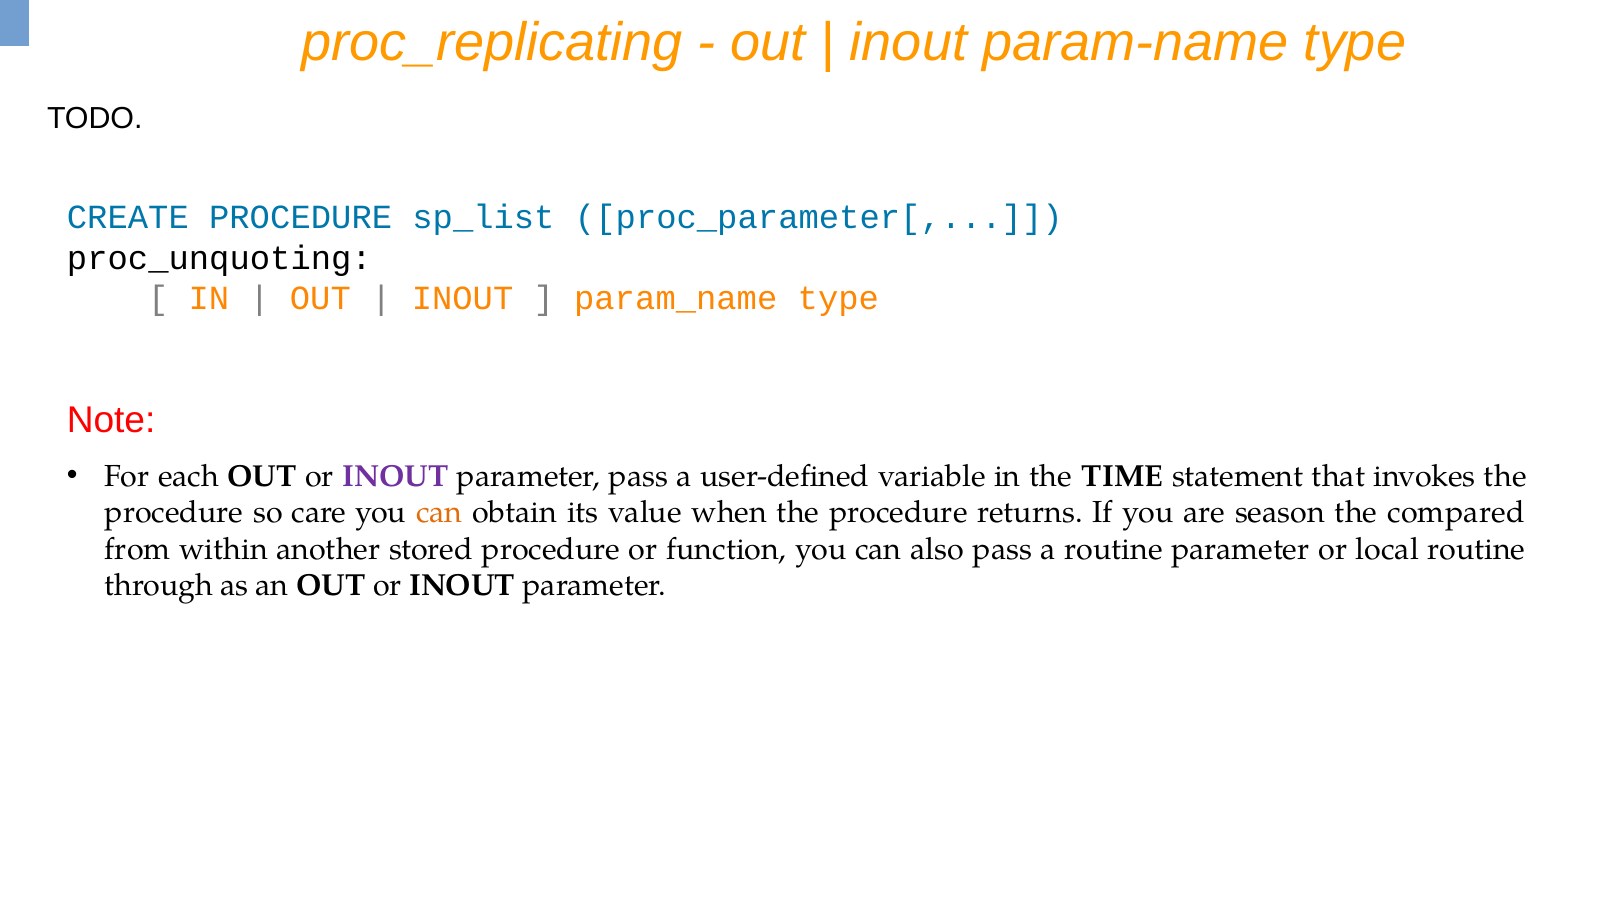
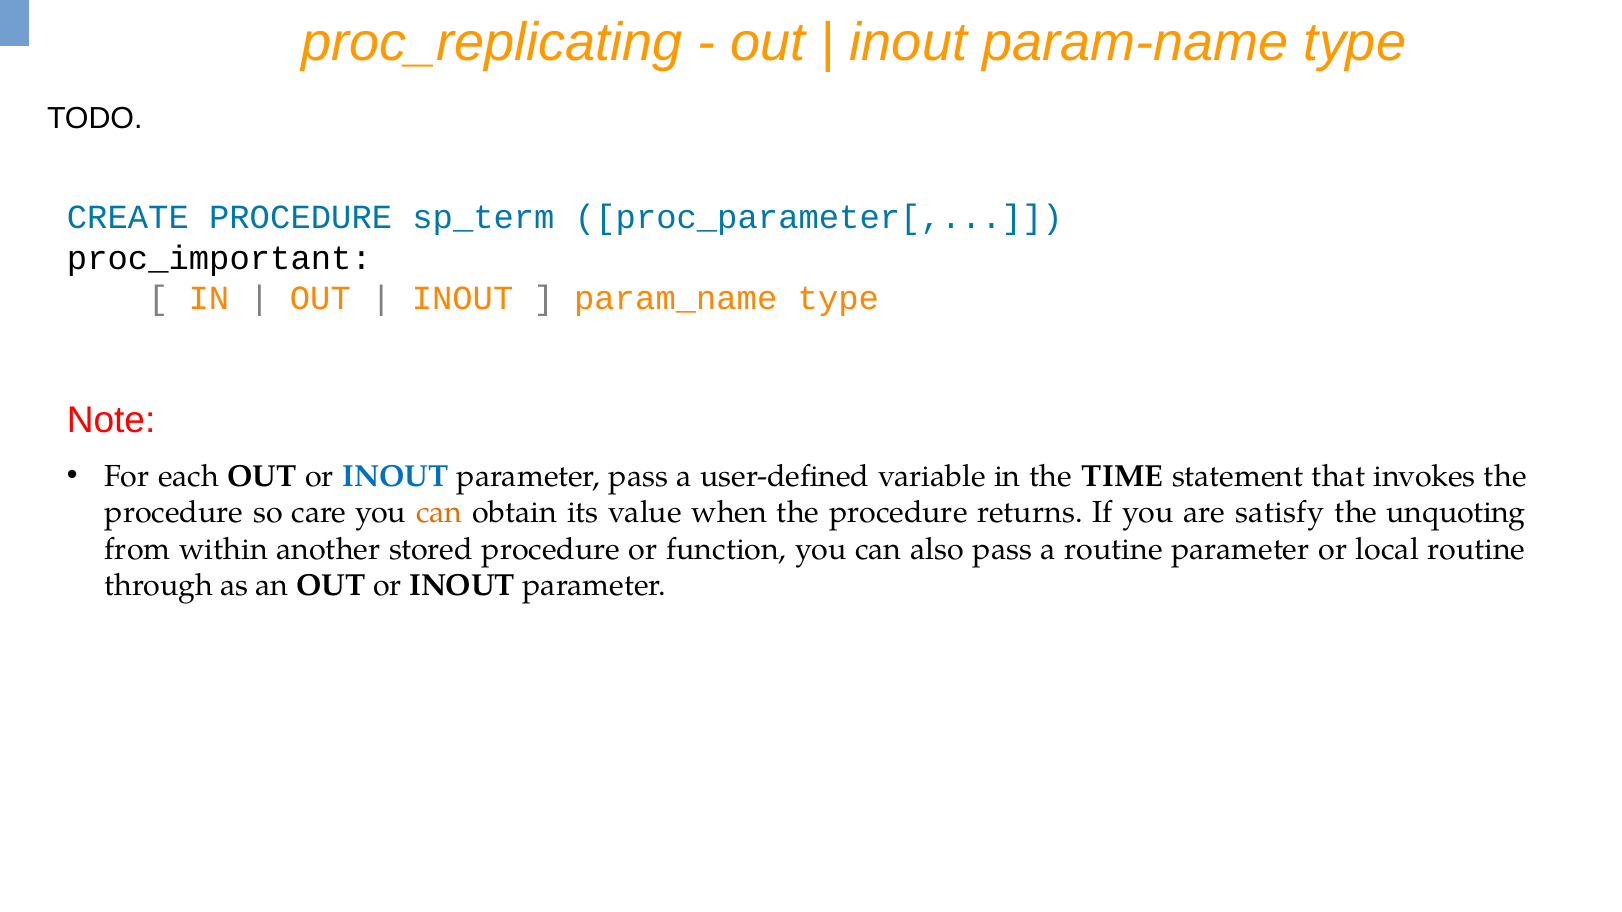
sp_list: sp_list -> sp_term (483, 217)
proc_unquoting: proc_unquoting -> proc_important (219, 258)
INOUT colour: purple -> blue (395, 476)
season: season -> satisfy (1280, 513)
compared: compared -> unquoting (1456, 513)
